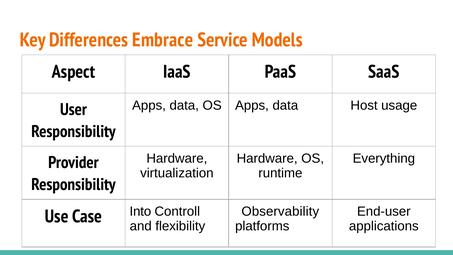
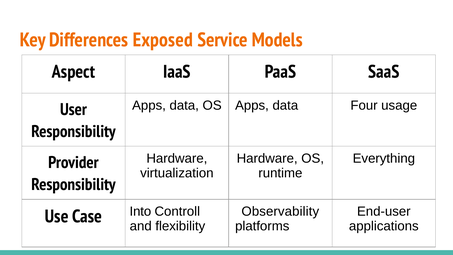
Embrace: Embrace -> Exposed (163, 40)
Host: Host -> Four (364, 105)
